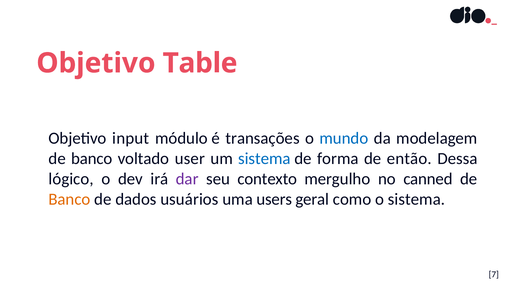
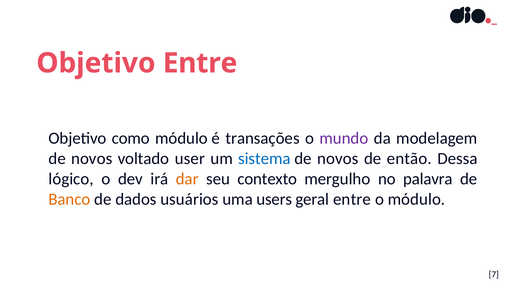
Objetivo Table: Table -> Entre (200, 63)
input: input -> como (131, 138)
mundo colour: blue -> purple (344, 138)
banco: banco -> novos (92, 158)
forma: forma -> novos (338, 158)
dar colour: purple -> orange (187, 179)
canned: canned -> palavra (428, 179)
geral como: como -> entre (352, 199)
o sistema: sistema -> módulo (417, 199)
